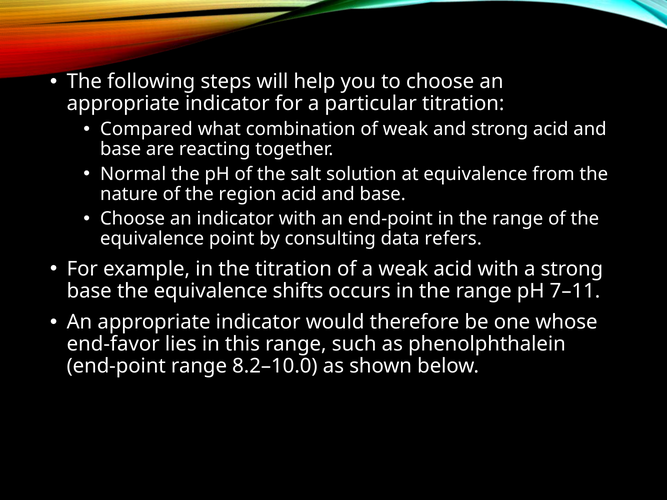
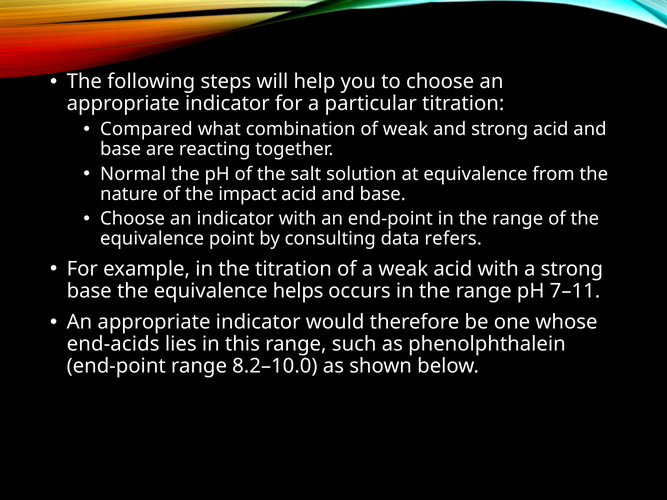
region: region -> impact (248, 194)
shifts: shifts -> helps (298, 291)
end-favor: end-favor -> end-acids (113, 344)
